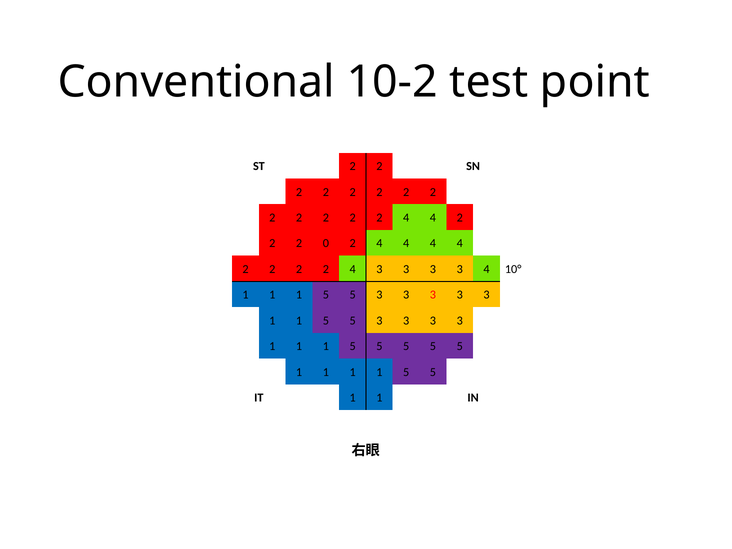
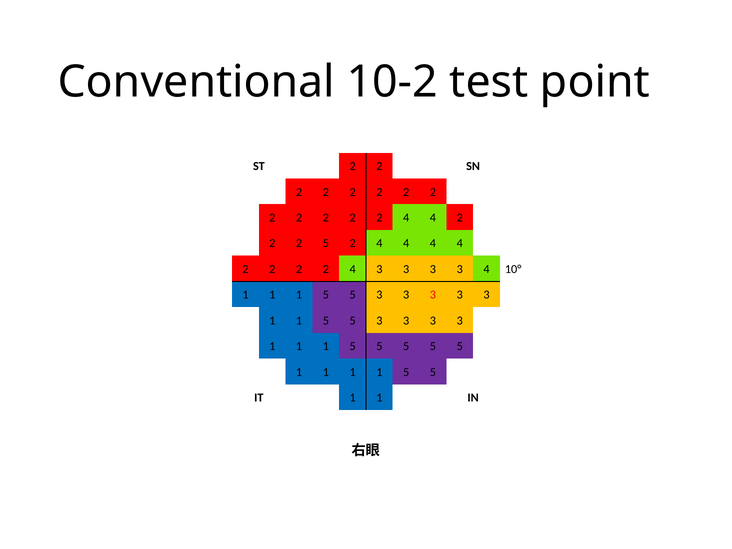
2 0: 0 -> 5 (326, 243)
